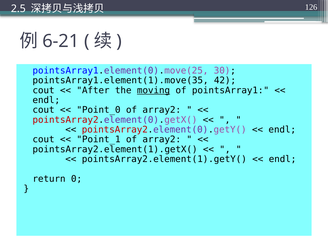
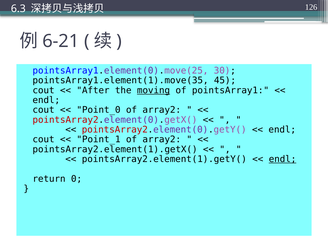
2.5: 2.5 -> 6.3 (18, 9)
42: 42 -> 45 (225, 80)
endl underline: none -> present (283, 159)
